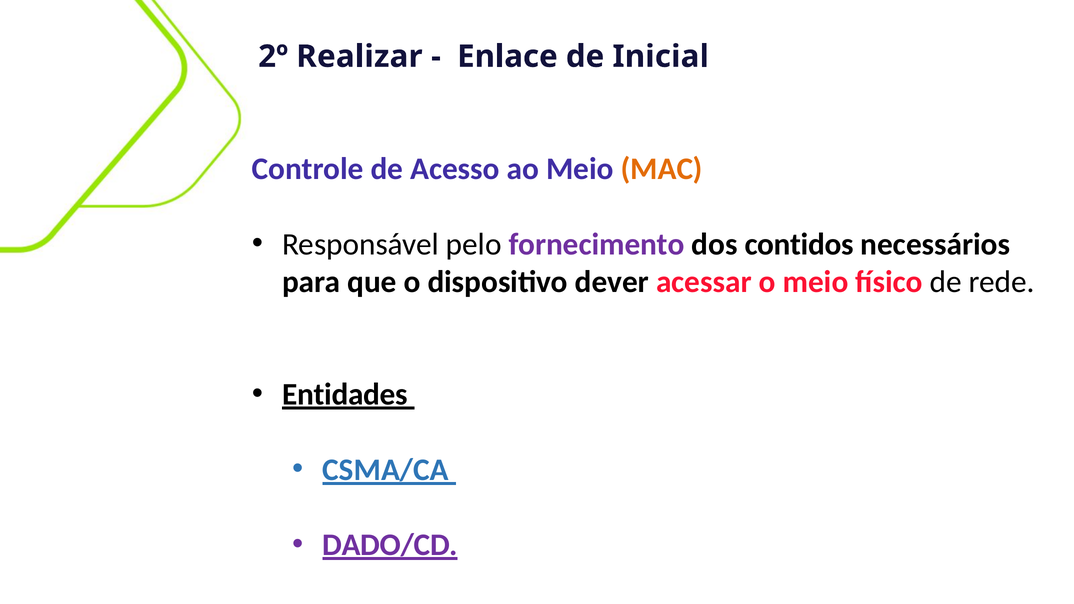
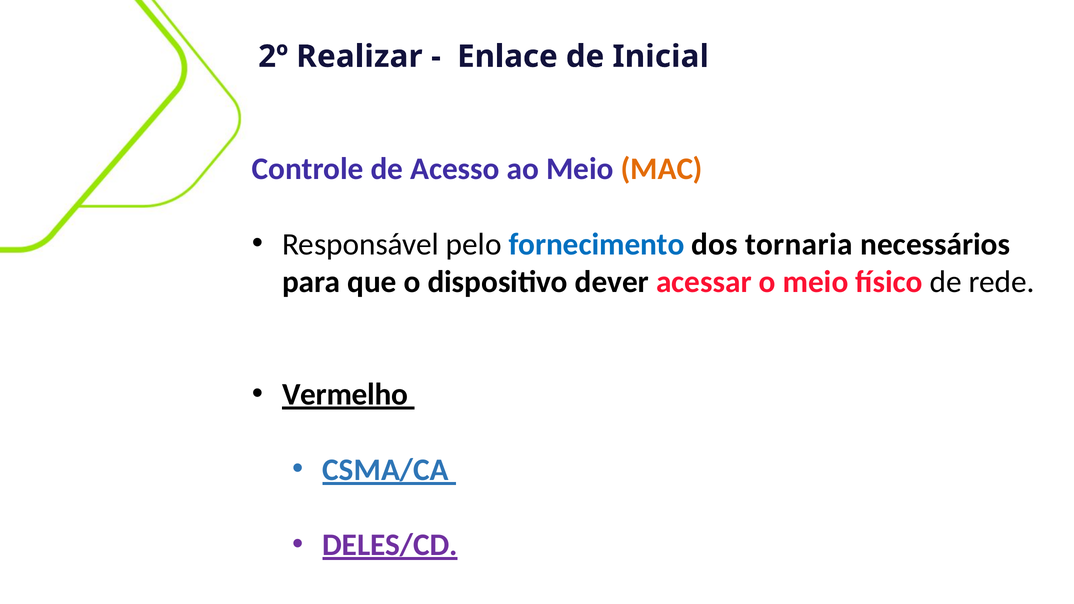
fornecimento colour: purple -> blue (597, 244)
contidos: contidos -> tornaria (799, 244)
Entidades: Entidades -> Vermelho (345, 395)
DADO/CD: DADO/CD -> DELES/CD (390, 545)
